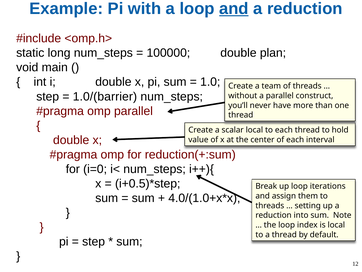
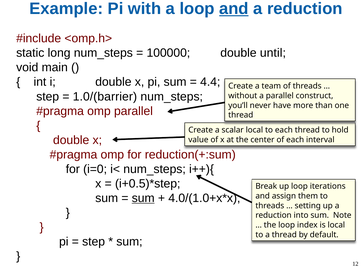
plan: plan -> until (273, 53)
1.0: 1.0 -> 4.4 (210, 82)
sum underline: none -> present (143, 198)
